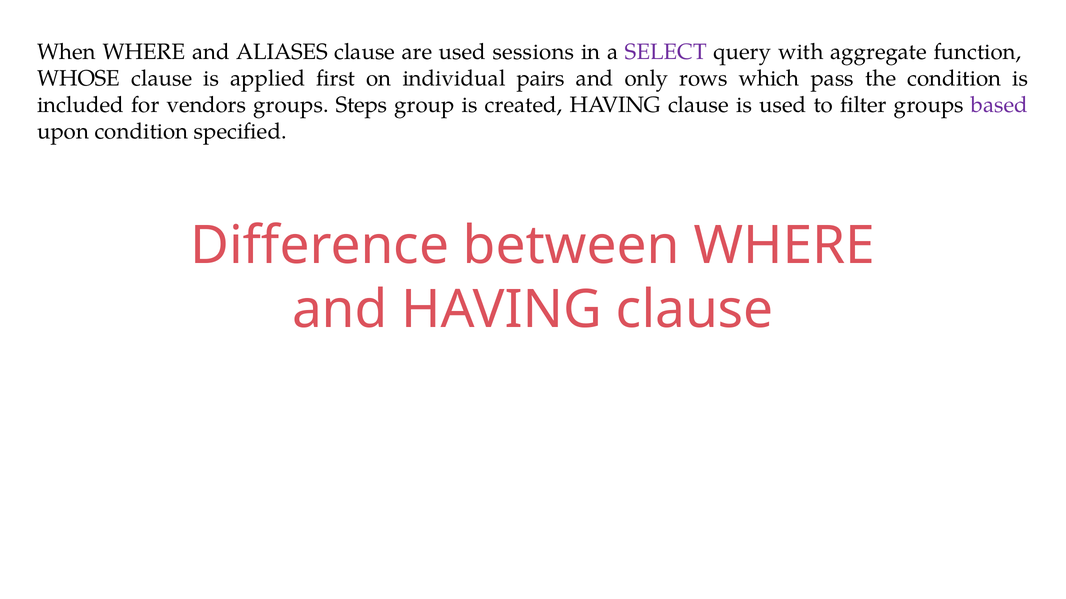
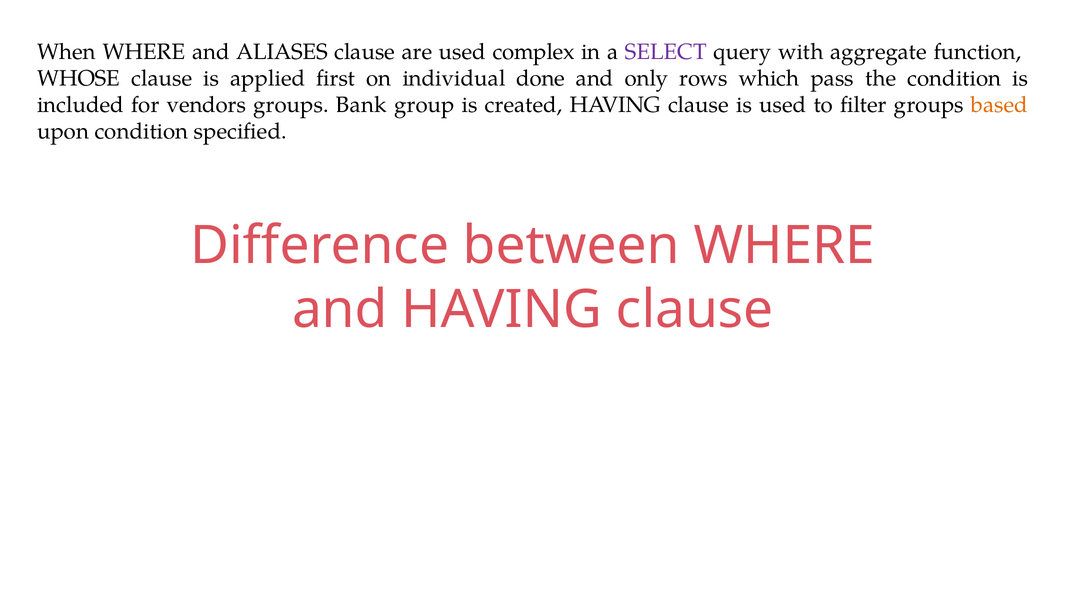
sessions: sessions -> complex (534, 52)
pairs: pairs -> done (541, 78)
Steps: Steps -> Bank (361, 105)
based colour: purple -> orange (999, 105)
